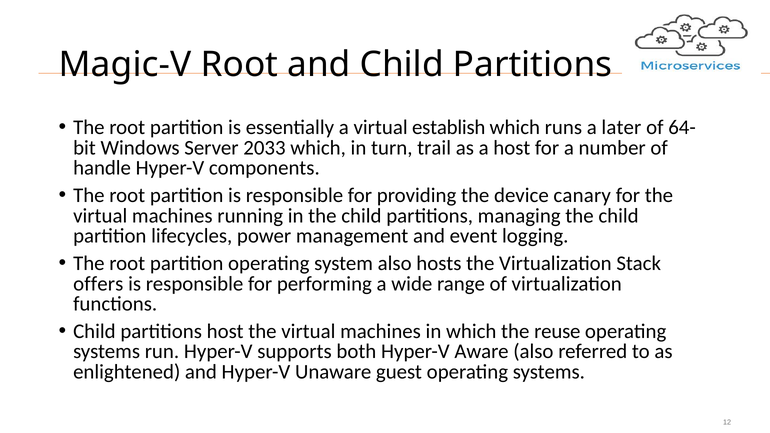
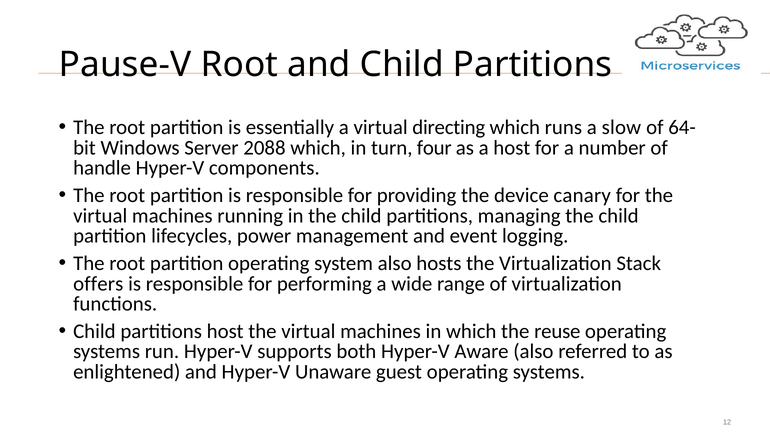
Magic-V: Magic-V -> Pause-V (125, 65)
establish: establish -> directing (449, 128)
later: later -> slow (621, 128)
2033: 2033 -> 2088 (264, 148)
trail: trail -> four (434, 148)
